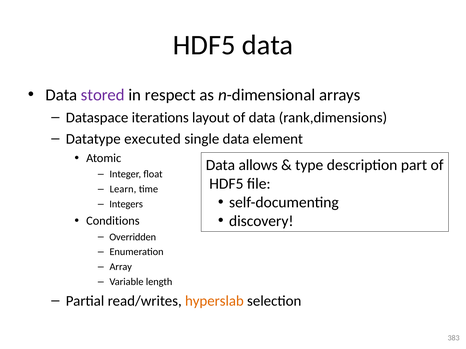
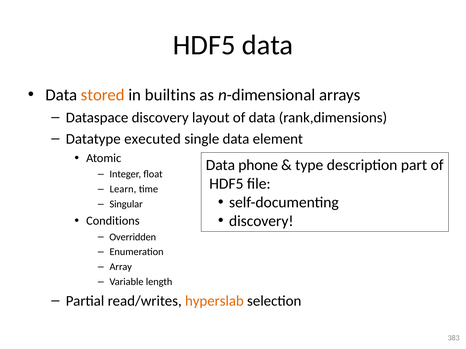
stored colour: purple -> orange (103, 95)
respect: respect -> builtins (170, 95)
Dataspace iterations: iterations -> discovery (160, 118)
allows: allows -> phone (258, 165)
Integers: Integers -> Singular (126, 204)
